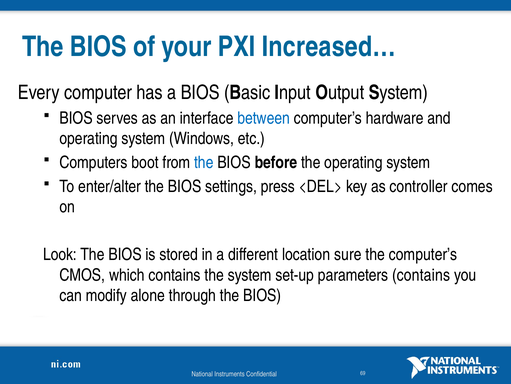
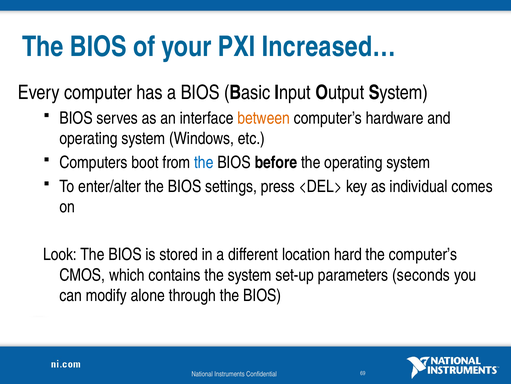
between colour: blue -> orange (264, 118)
controller: controller -> individual (419, 186)
sure: sure -> hard (348, 254)
parameters contains: contains -> seconds (421, 275)
